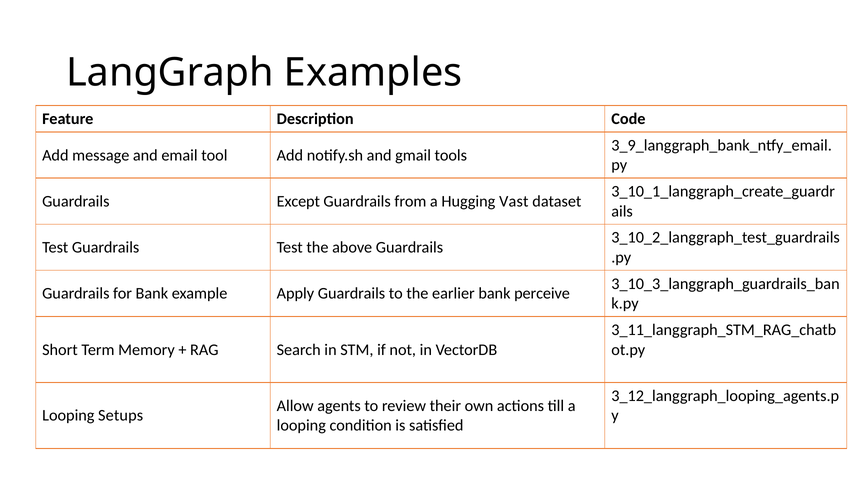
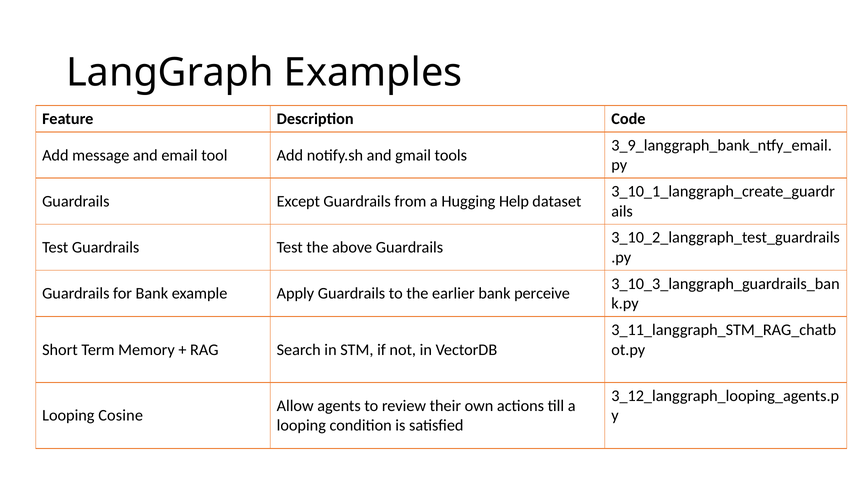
Vast: Vast -> Help (514, 201)
Setups: Setups -> Cosine (121, 416)
